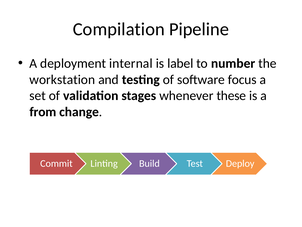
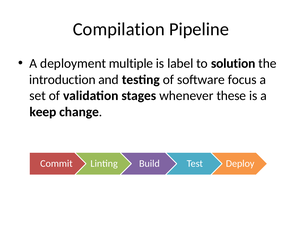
internal: internal -> multiple (131, 63)
number: number -> solution (233, 63)
workstation: workstation -> introduction (62, 79)
from: from -> keep (43, 112)
